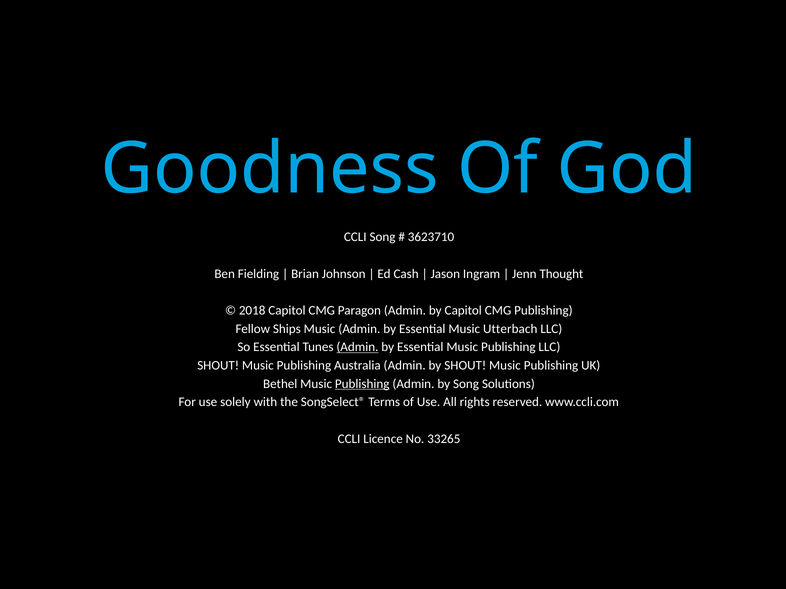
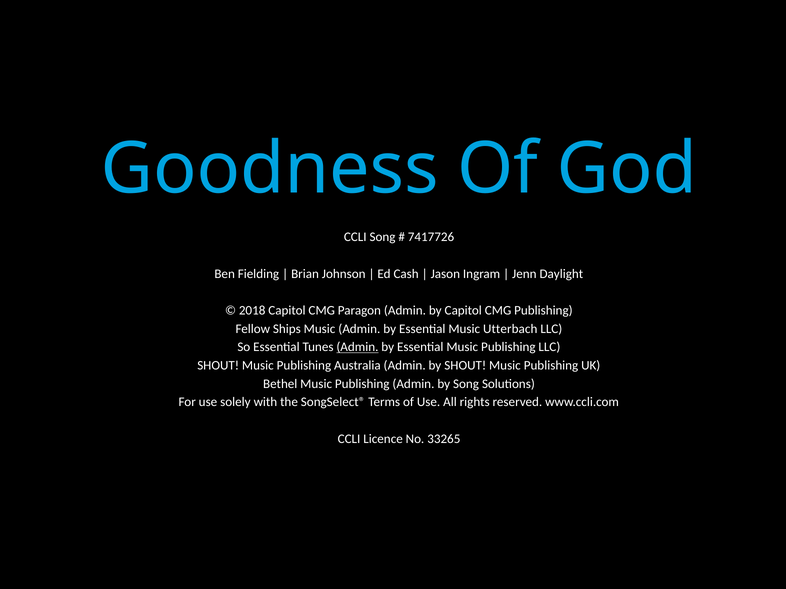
3623710: 3623710 -> 7417726 (431, 237)
Thought: Thought -> Daylight (561, 274)
Publishing underline: present -> none (362, 384)
